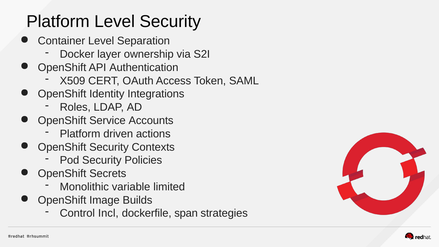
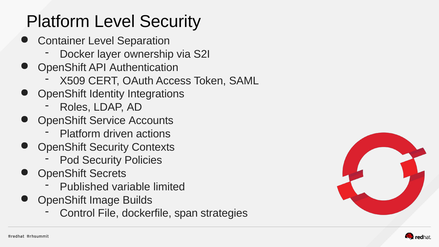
Monolithic: Monolithic -> Published (84, 187)
Incl: Incl -> File (108, 213)
